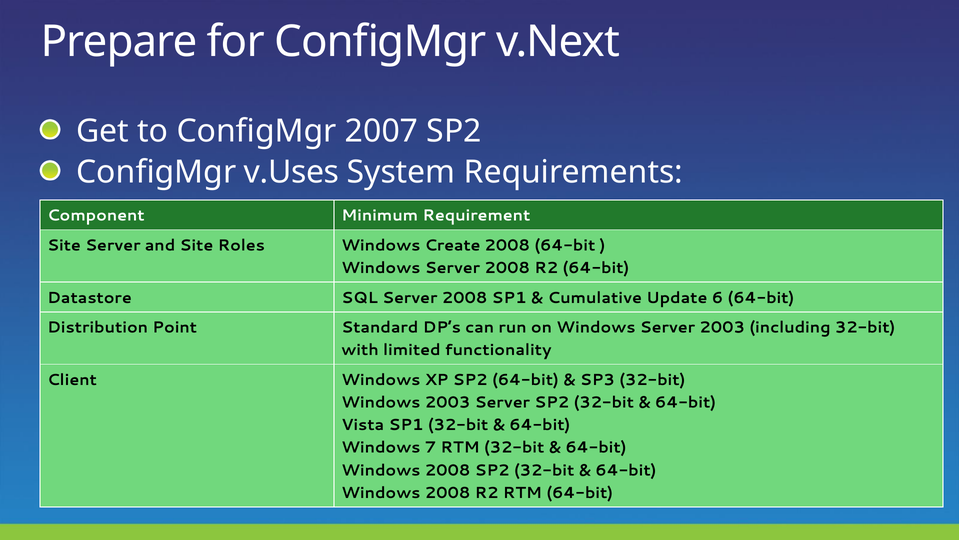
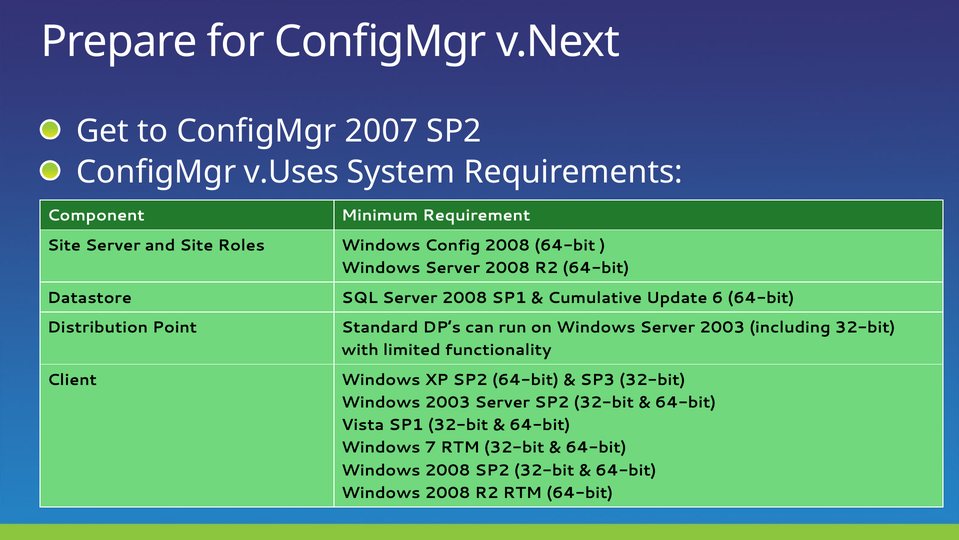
Create: Create -> Config (452, 245)
